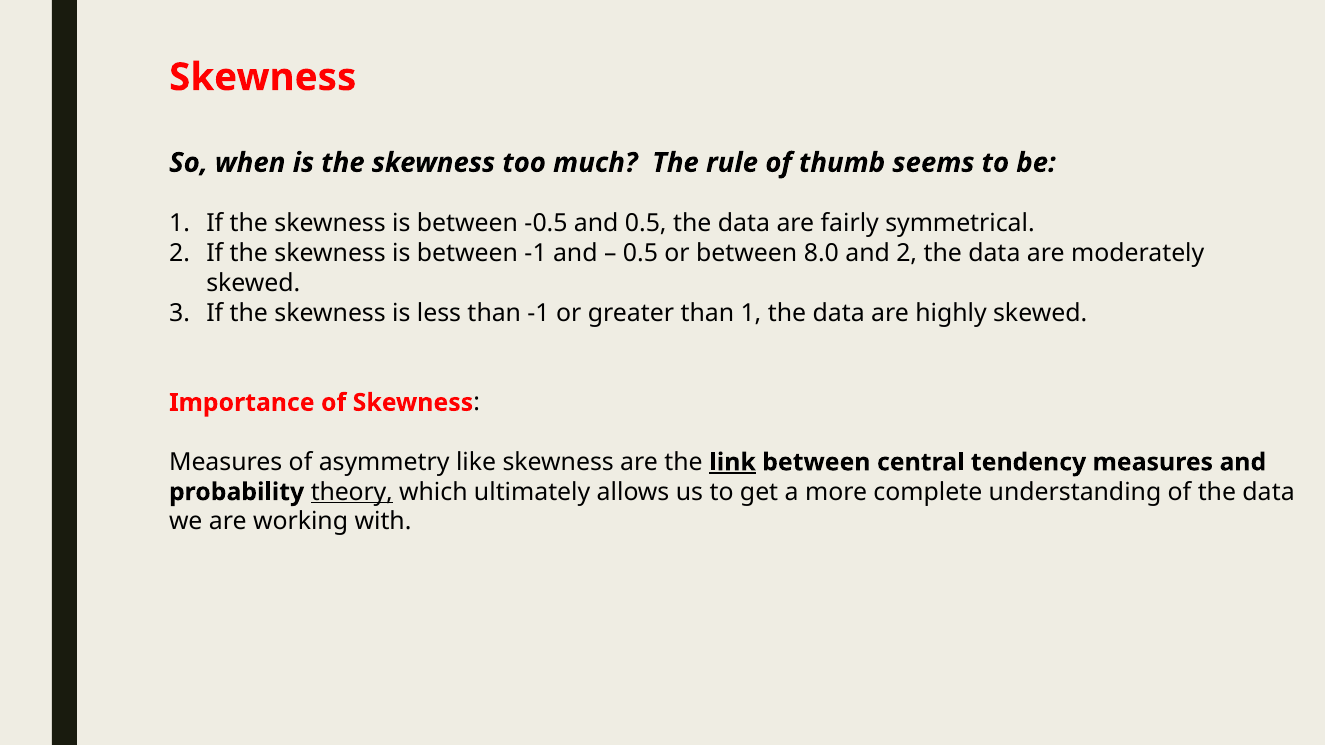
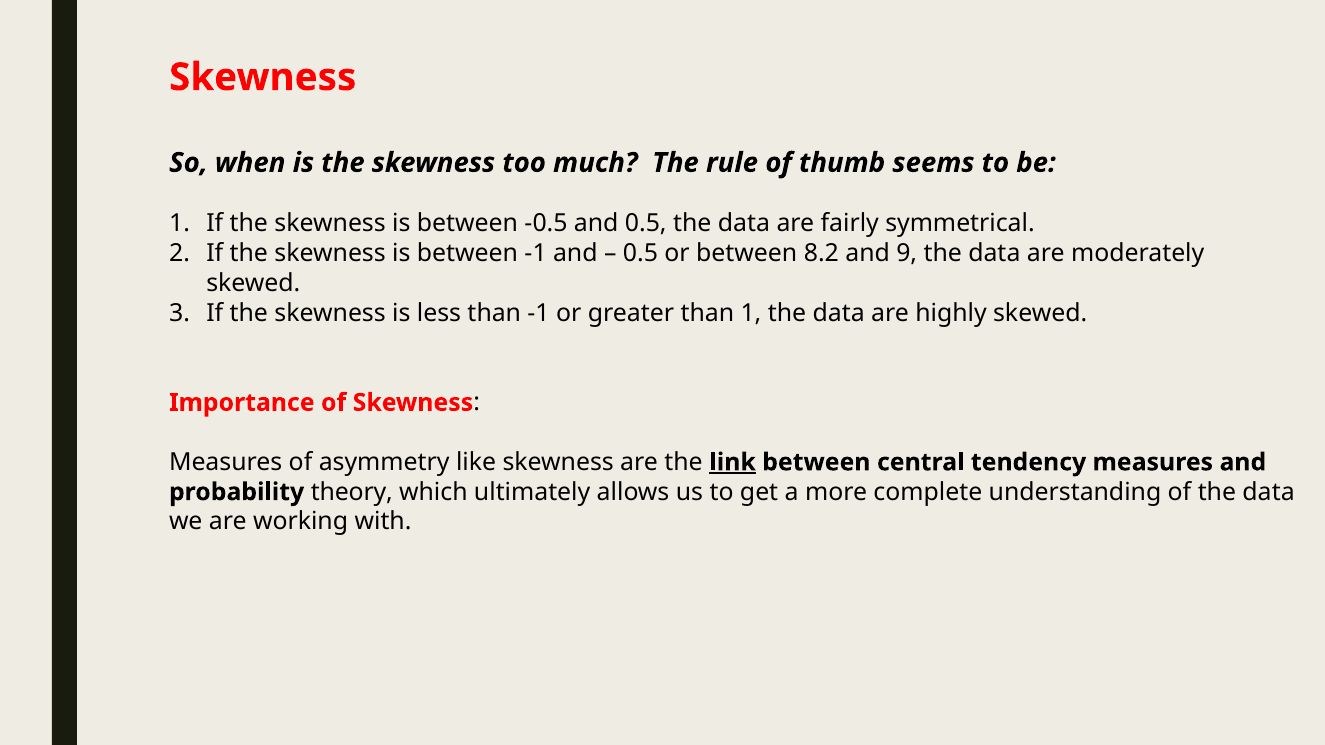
8.0: 8.0 -> 8.2 (821, 254)
and 2: 2 -> 9 (907, 254)
theory underline: present -> none (352, 492)
